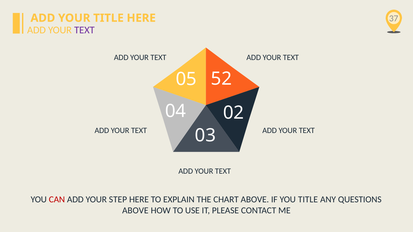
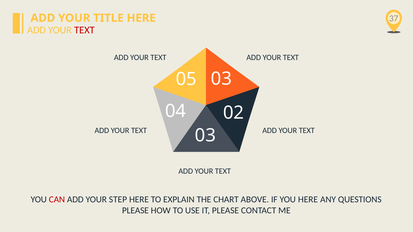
TEXT colour: purple -> red (84, 30)
05 52: 52 -> 03 (221, 79)
YOU TITLE: TITLE -> HERE (308, 200)
ABOVE: ABOVE -> PLEASE (135, 211)
